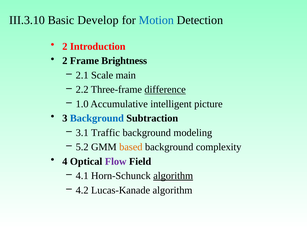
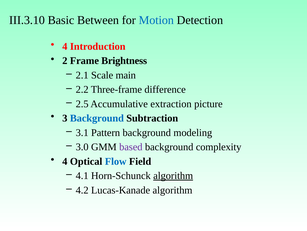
Develop: Develop -> Between (98, 20)
2: 2 -> 4 (65, 46)
difference underline: present -> none (165, 89)
1.0: 1.0 -> 2.5 (82, 104)
intelligent: intelligent -> extraction (171, 104)
Traffic: Traffic -> Pattern (106, 132)
5.2: 5.2 -> 3.0 (82, 147)
based colour: orange -> purple (131, 147)
Flow colour: purple -> blue (116, 161)
